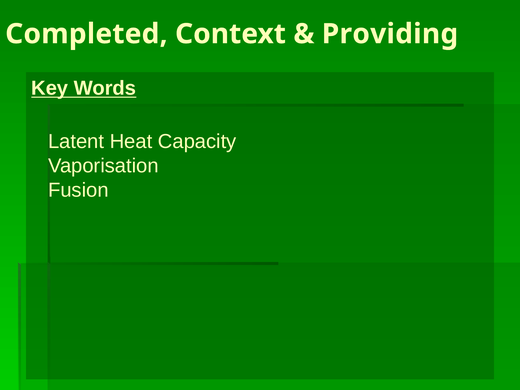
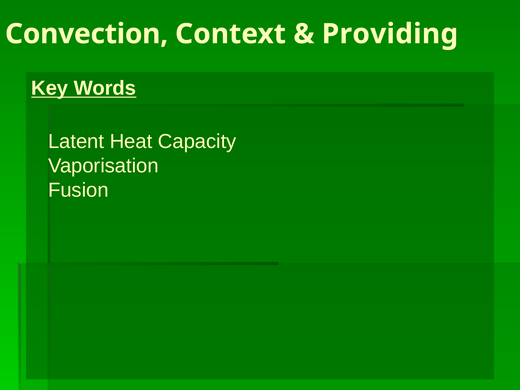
Completed: Completed -> Convection (87, 34)
